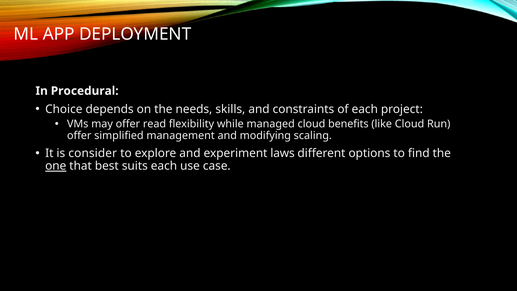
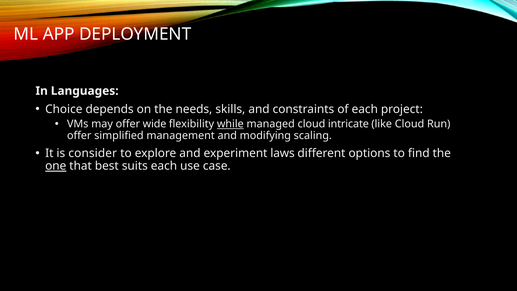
Procedural: Procedural -> Languages (85, 91)
read: read -> wide (155, 124)
while underline: none -> present (230, 124)
benefits: benefits -> intricate (348, 124)
